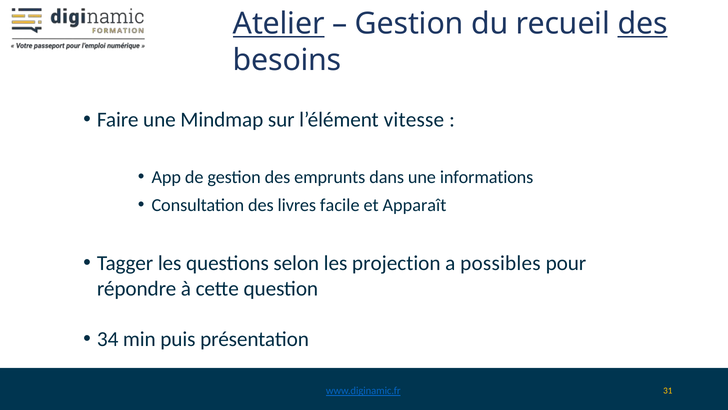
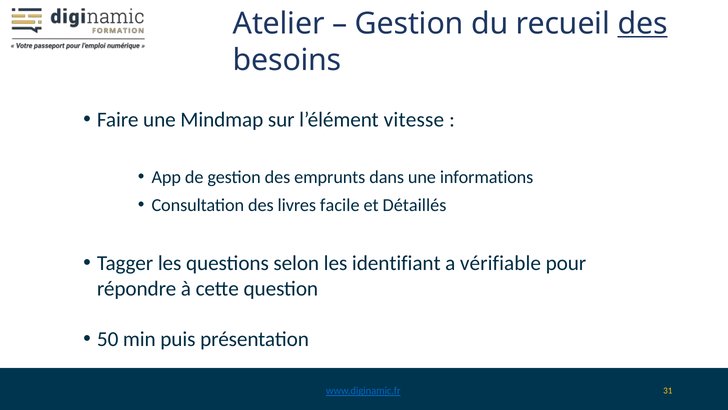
Atelier underline: present -> none (279, 24)
Apparaît: Apparaît -> Détaillés (414, 205)
projection: projection -> identifiant (396, 263)
possibles: possibles -> vérifiable (500, 263)
34: 34 -> 50 (108, 339)
